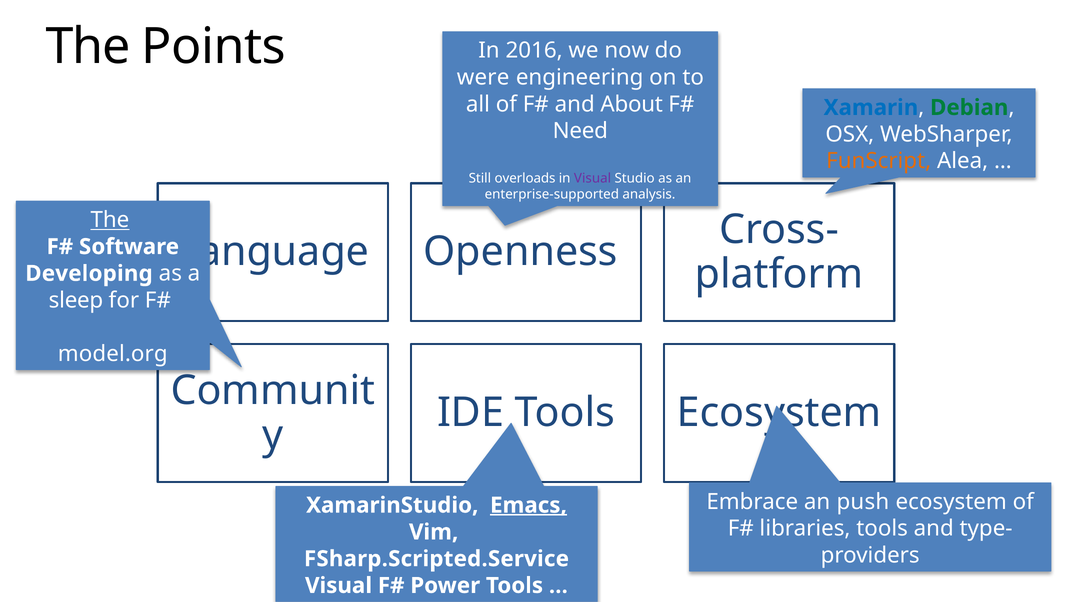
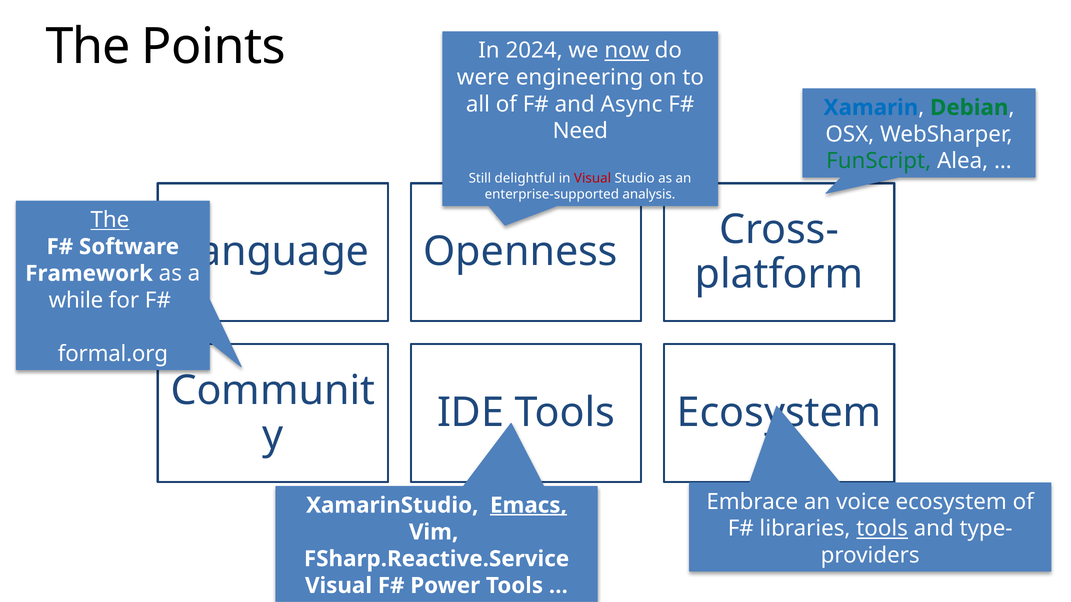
2016: 2016 -> 2024 (534, 51)
now underline: none -> present (627, 51)
About: About -> Async (631, 104)
FunScript colour: orange -> green (879, 161)
overloads: overloads -> delightful (525, 179)
Visual colour: purple -> red (593, 179)
Developing: Developing -> Framework (89, 274)
sleep: sleep -> while (76, 300)
model.org: model.org -> formal.org (113, 354)
push: push -> voice (863, 502)
tools underline: none -> present (882, 529)
FSharp.Scripted.Service: FSharp.Scripted.Service -> FSharp.Reactive.Service (437, 559)
